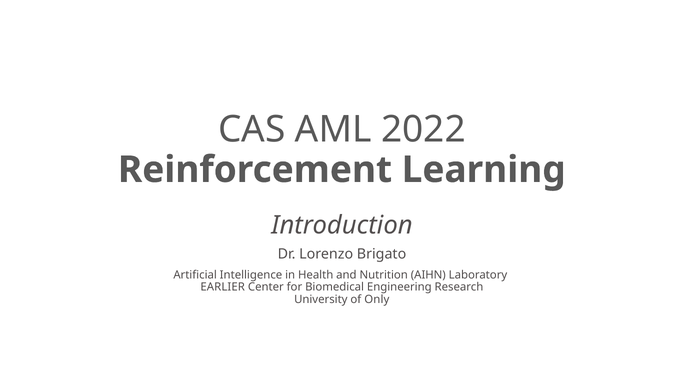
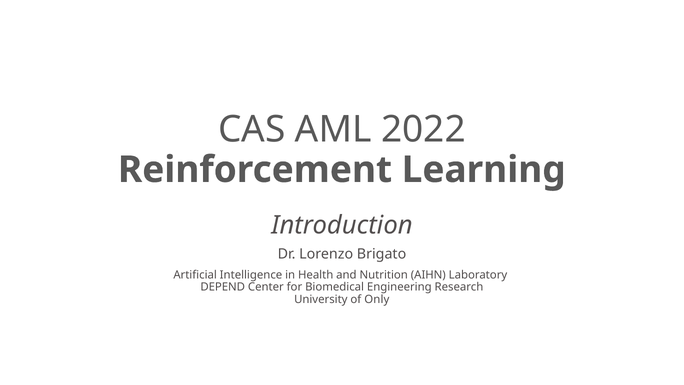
EARLIER: EARLIER -> DEPEND (223, 287)
